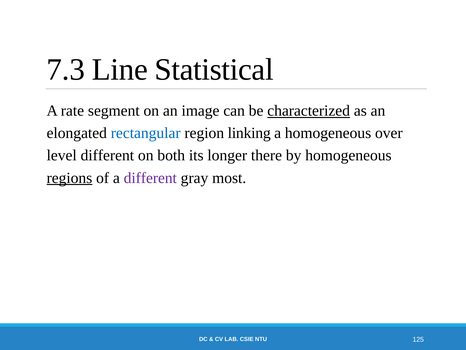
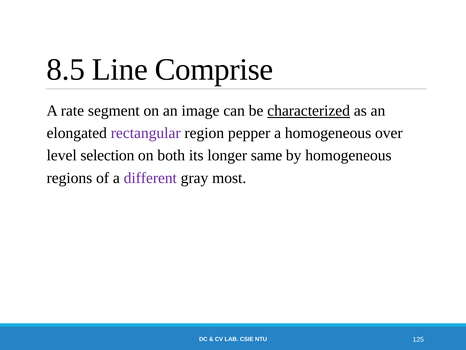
7.3: 7.3 -> 8.5 (66, 70)
Statistical: Statistical -> Comprise (214, 70)
rectangular colour: blue -> purple (146, 133)
linking: linking -> pepper (249, 133)
level different: different -> selection (107, 155)
there: there -> same (267, 155)
regions underline: present -> none (69, 178)
